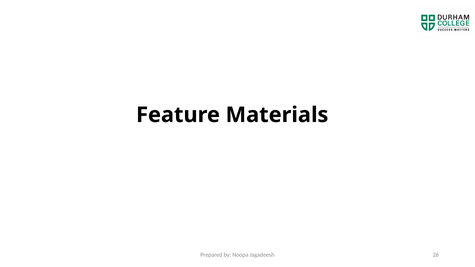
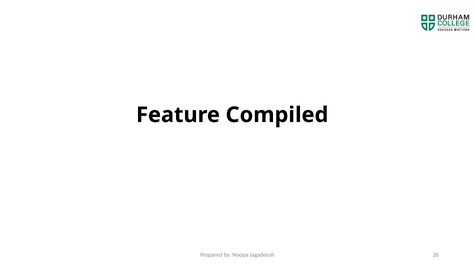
Materials: Materials -> Compiled (277, 115)
